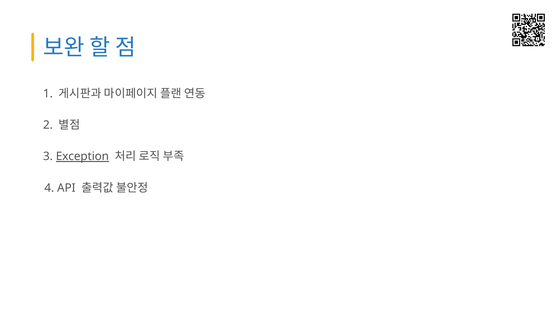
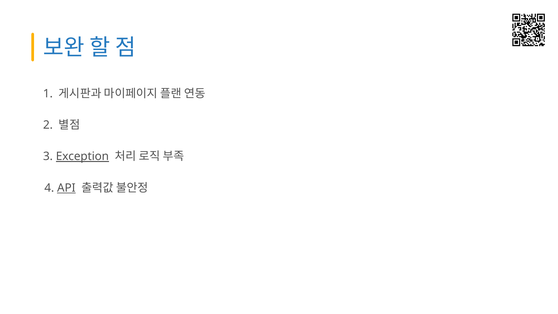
API underline: none -> present (66, 188)
